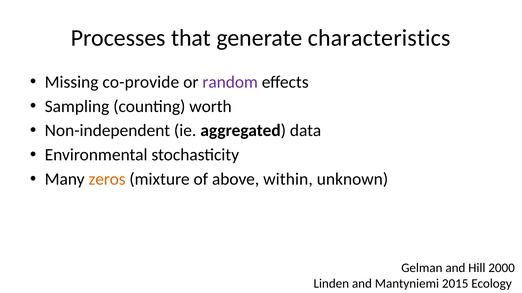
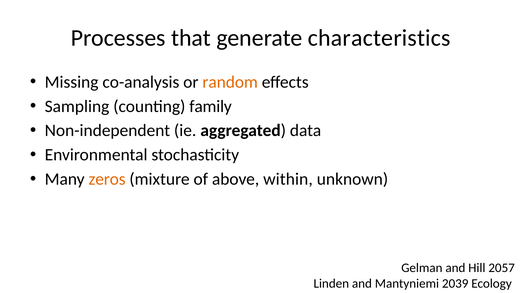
co-provide: co-provide -> co-analysis (141, 82)
random colour: purple -> orange (230, 82)
worth: worth -> family (211, 106)
2000: 2000 -> 2057 (502, 268)
2015: 2015 -> 2039 (455, 284)
